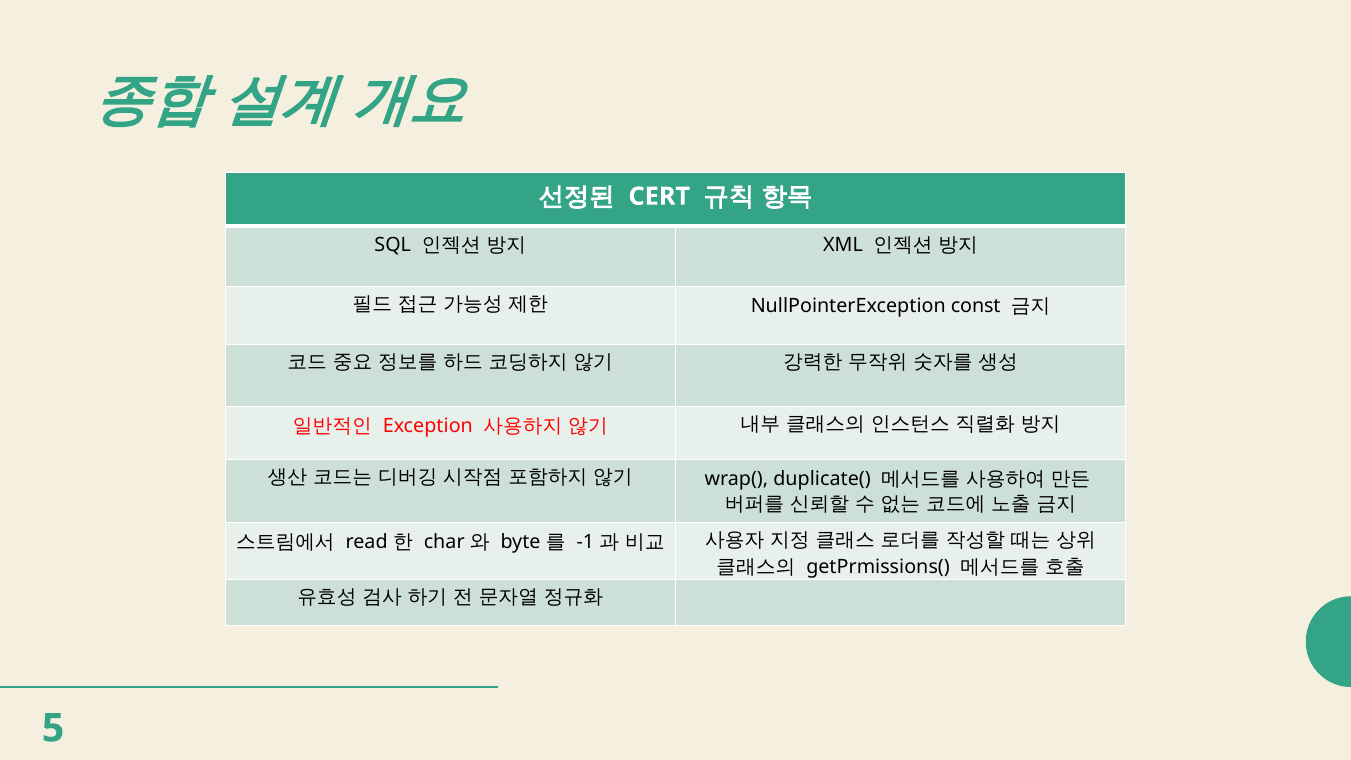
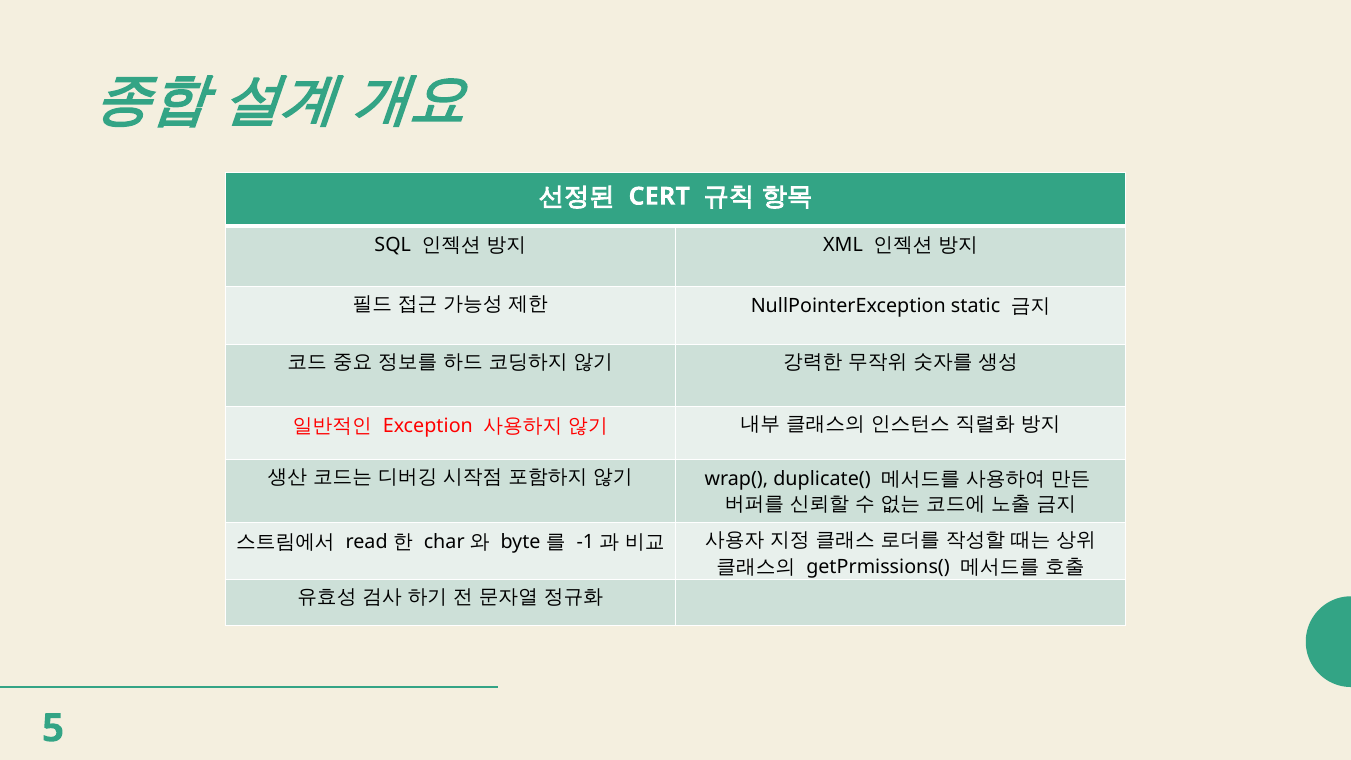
const: const -> static (976, 306)
